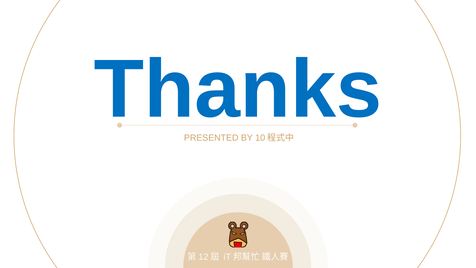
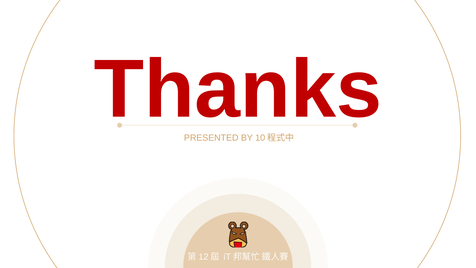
Thanks colour: blue -> red (238, 90)
